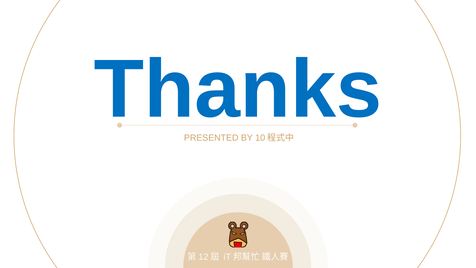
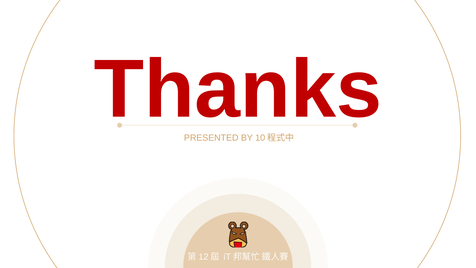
Thanks colour: blue -> red (238, 90)
